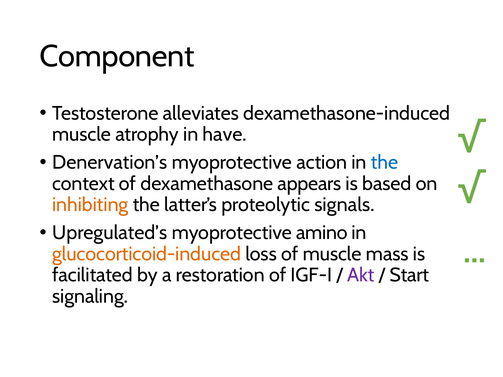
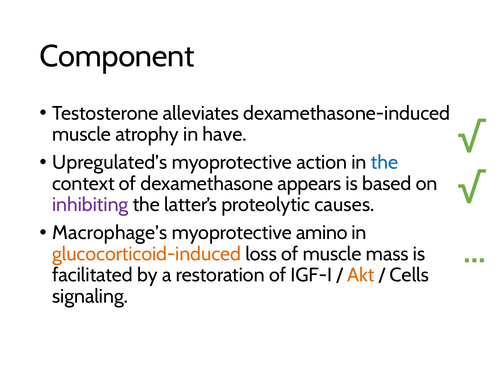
Denervation’s: Denervation’s -> Upregulated’s (110, 163)
inhibiting colour: orange -> purple (90, 205)
signals: signals -> causes (344, 205)
Upregulated’s: Upregulated’s -> Macrophage’s (110, 233)
Akt colour: purple -> orange (361, 275)
Start: Start -> Cells (409, 275)
